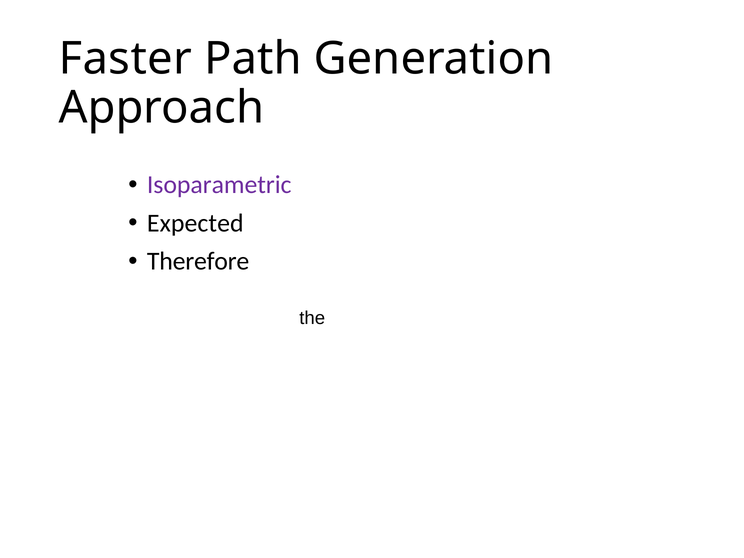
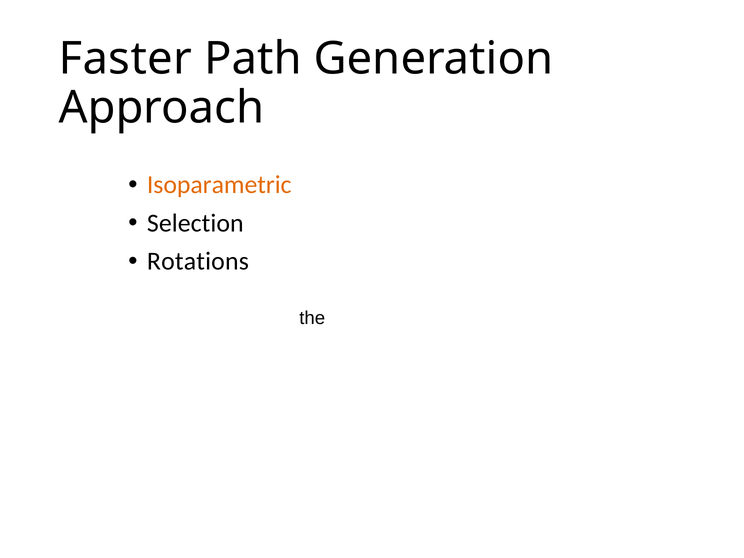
Isoparametric colour: purple -> orange (219, 185)
Expected: Expected -> Selection (195, 223)
Therefore: Therefore -> Rotations (198, 261)
